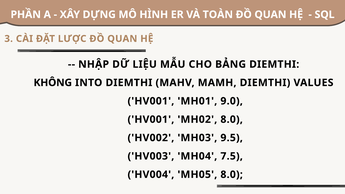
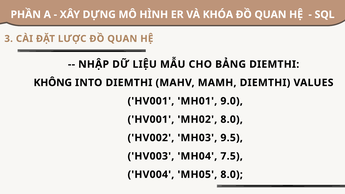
TOÀN: TOÀN -> KHÓA (218, 15)
